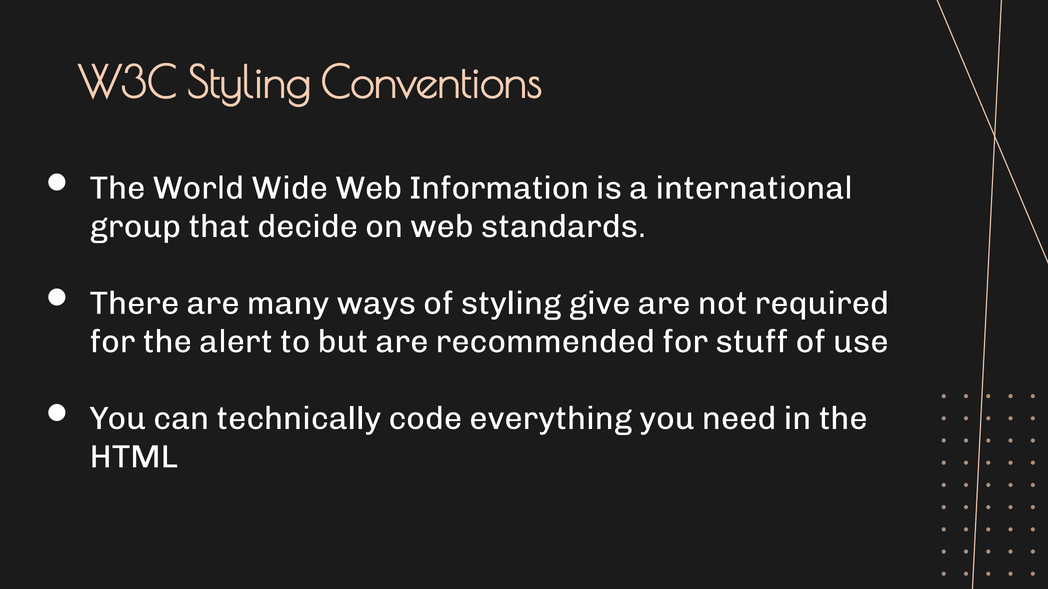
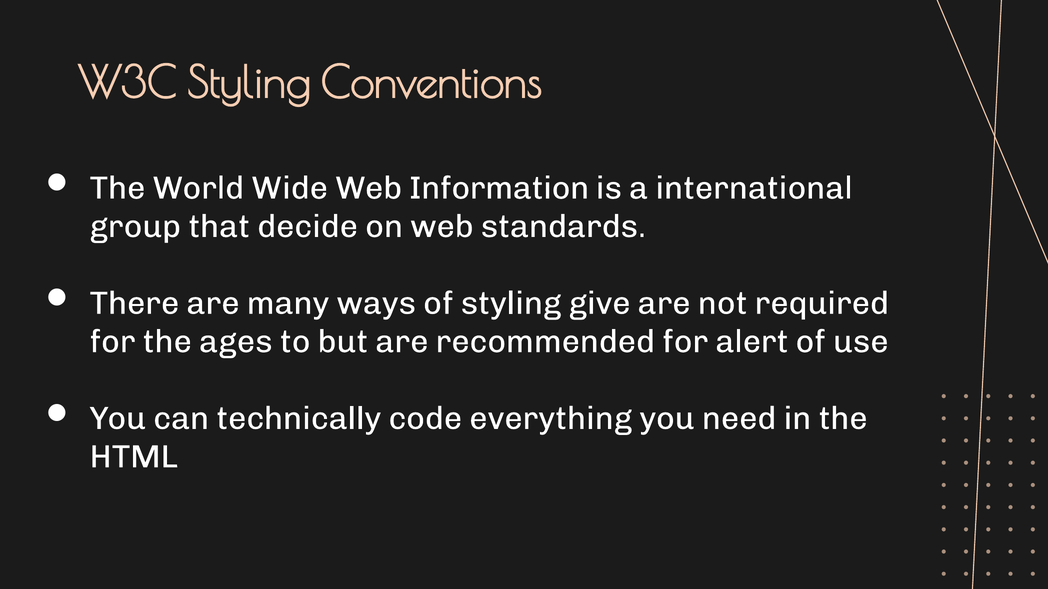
alert: alert -> ages (236, 342)
stuff: stuff -> alert (752, 342)
